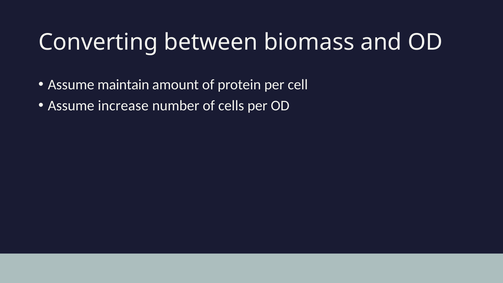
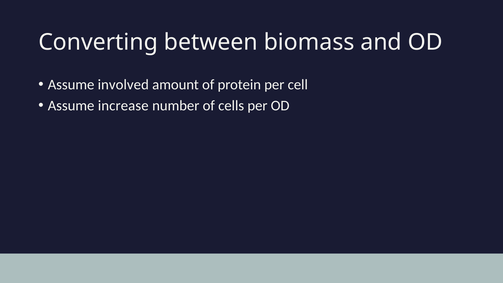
maintain: maintain -> involved (123, 85)
